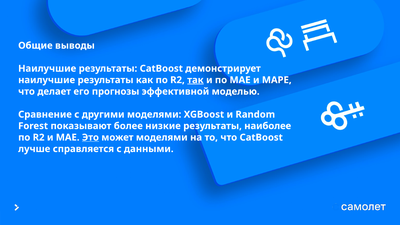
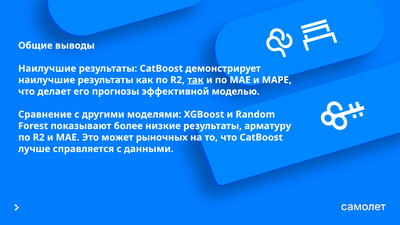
наиболее: наиболее -> арматуру (268, 126)
Это underline: present -> none (90, 137)
может моделями: моделями -> рыночных (162, 137)
